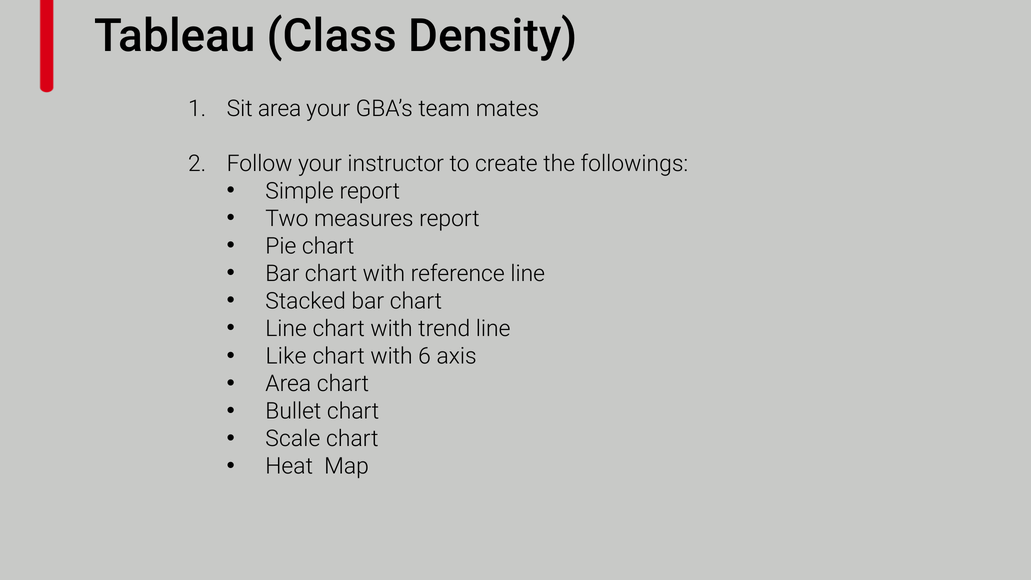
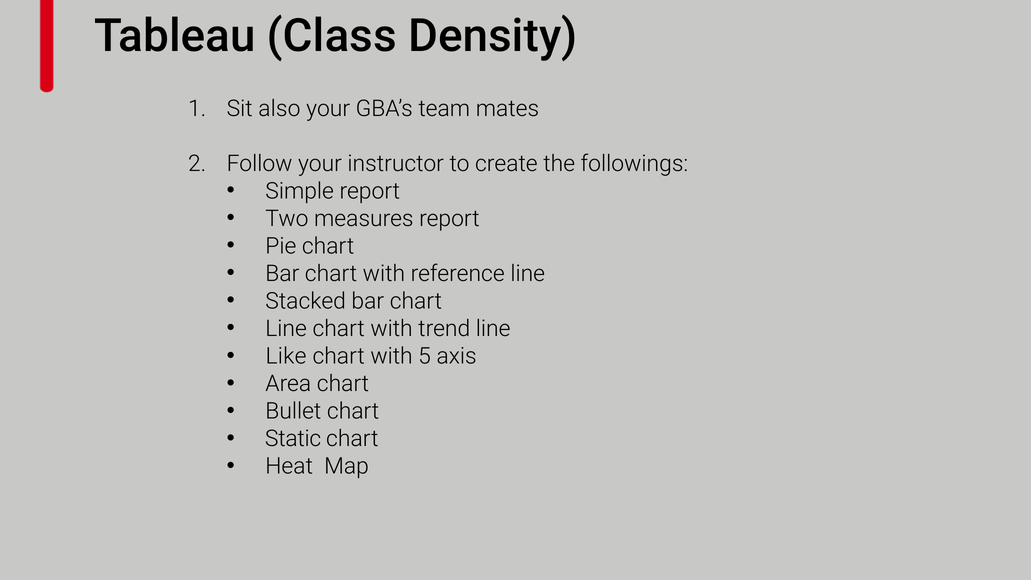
Sit area: area -> also (279, 109)
6: 6 -> 5 (425, 356)
Scale: Scale -> Static (293, 439)
